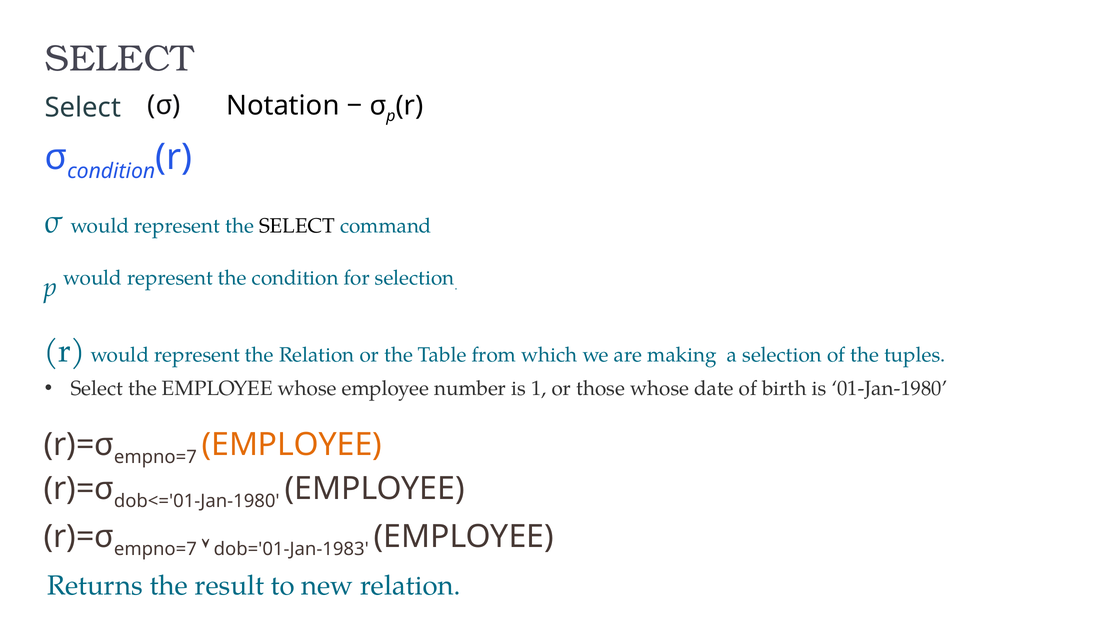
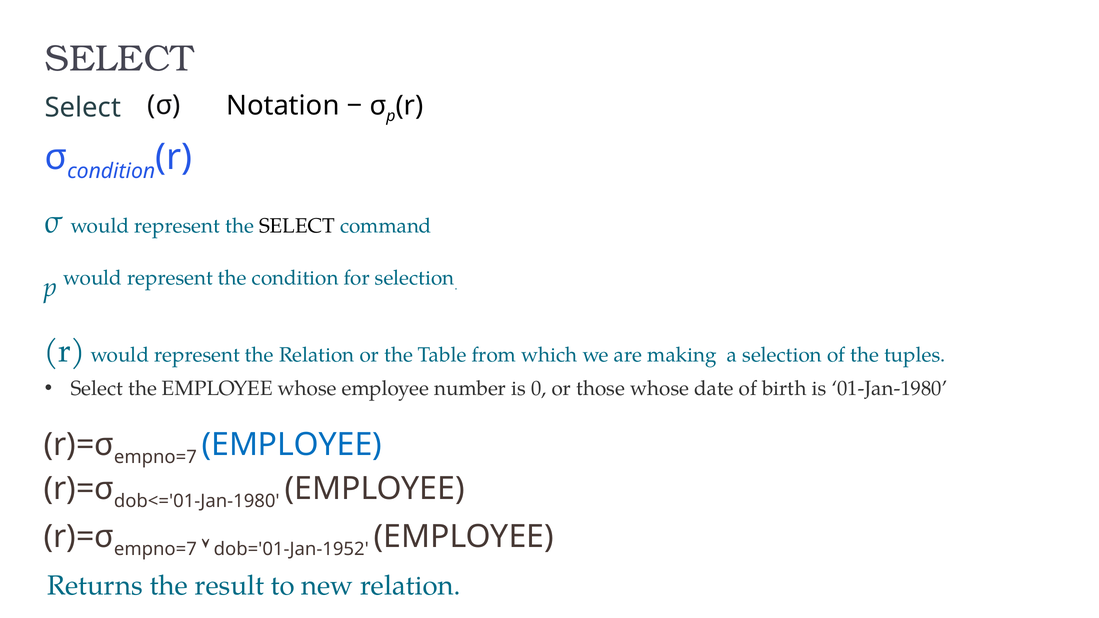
1: 1 -> 0 (539, 389)
EMPLOYEE colour: orange -> blue (292, 445)
dob='01-Jan-1983: dob='01-Jan-1983 -> dob='01-Jan-1952 (291, 550)
